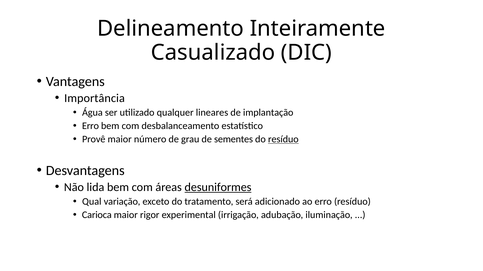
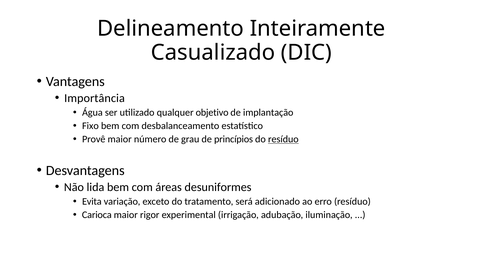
lineares: lineares -> objetivo (212, 113)
Erro: Erro -> Fixo (90, 126)
sementes: sementes -> princípios (234, 140)
desuniformes underline: present -> none (218, 188)
Qual: Qual -> Evita (92, 202)
